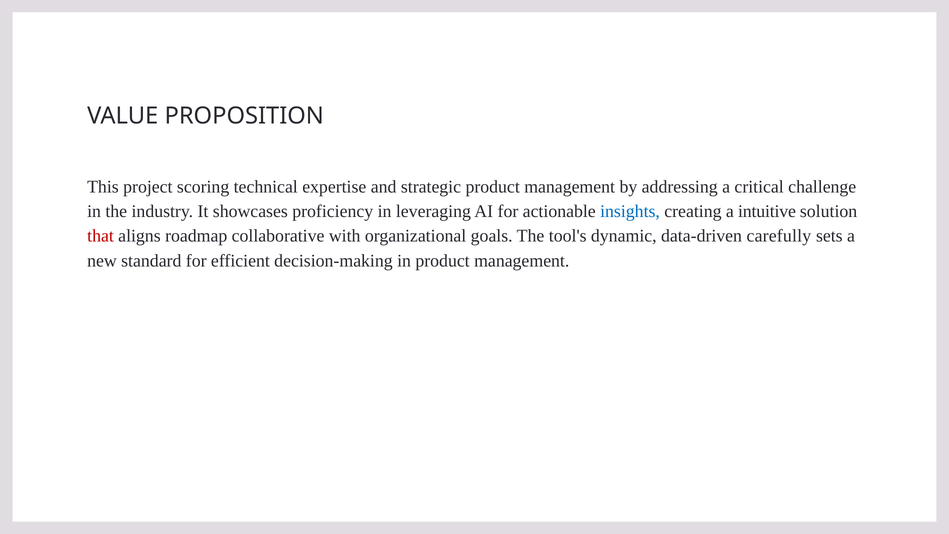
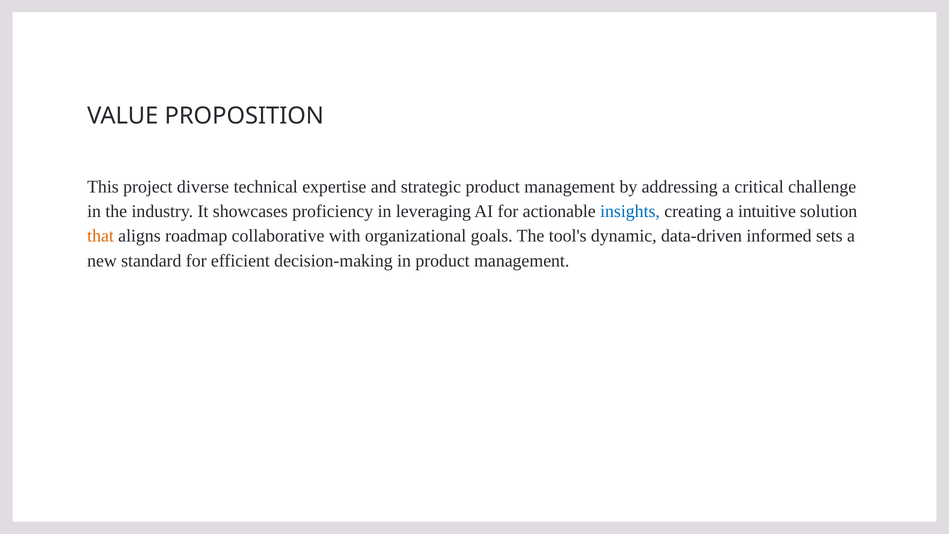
scoring: scoring -> diverse (203, 187)
that colour: red -> orange (101, 236)
carefully: carefully -> informed (779, 236)
